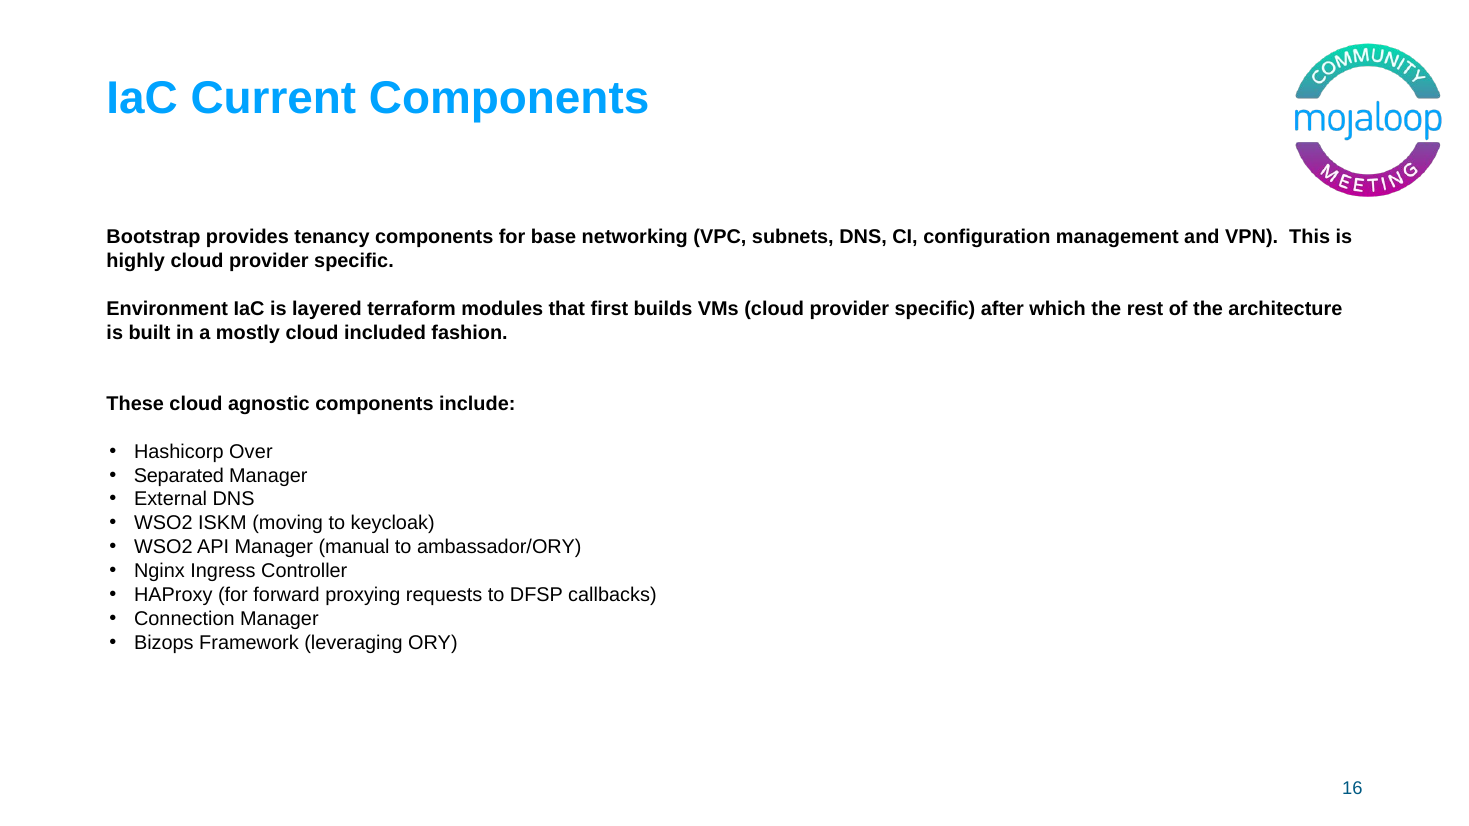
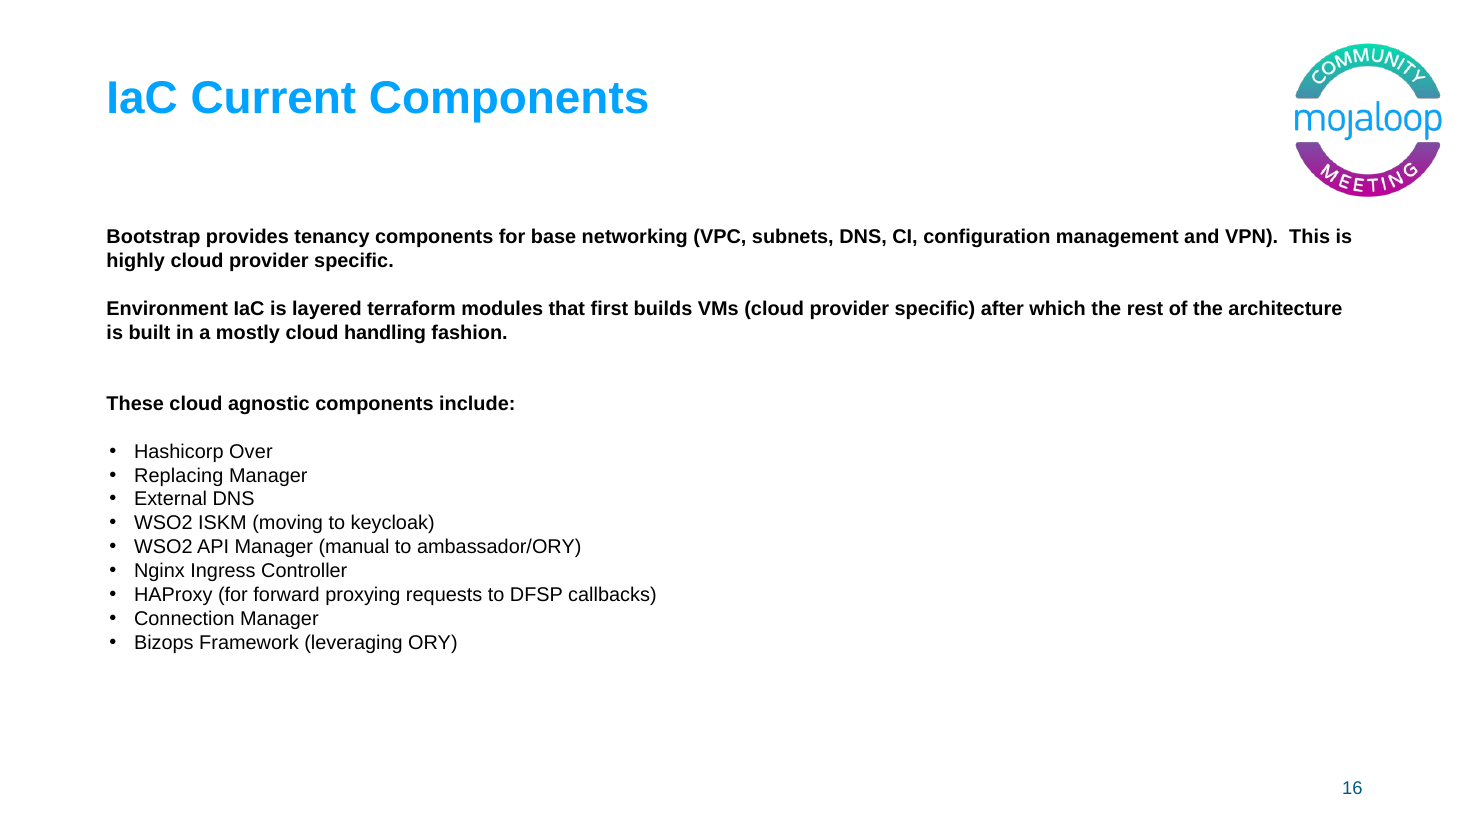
included: included -> handling (385, 333)
Separated: Separated -> Replacing (179, 476)
